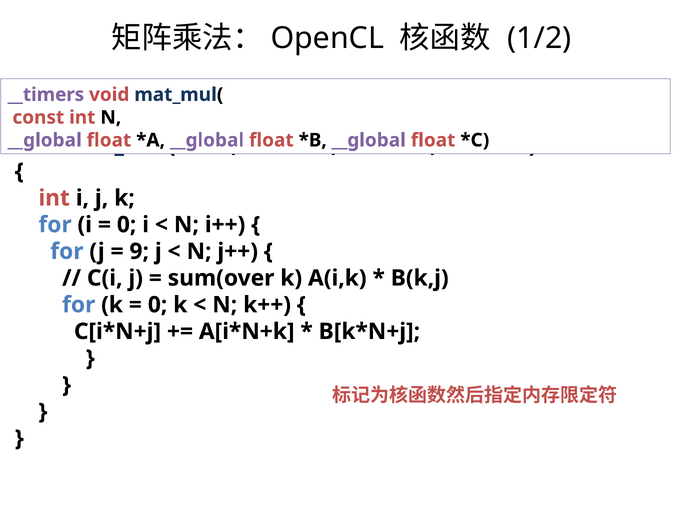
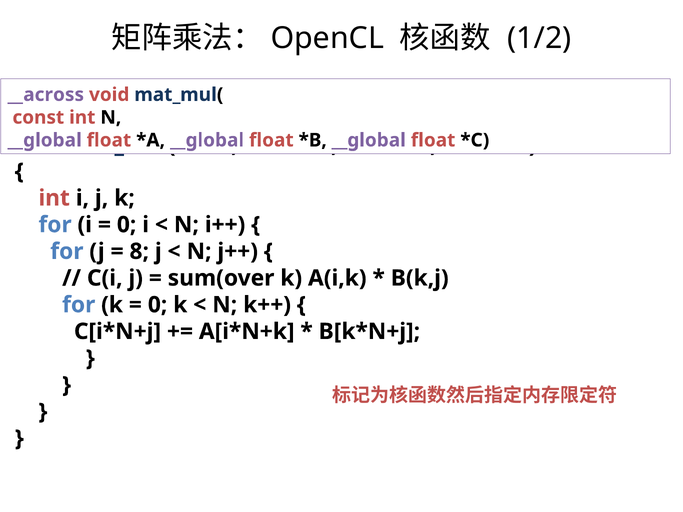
__timers: __timers -> __across (46, 95)
9: 9 -> 8 (139, 252)
